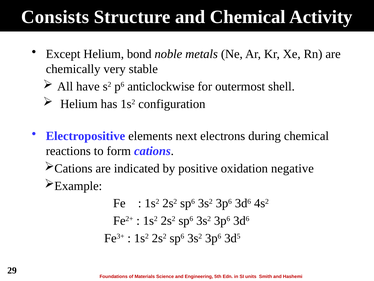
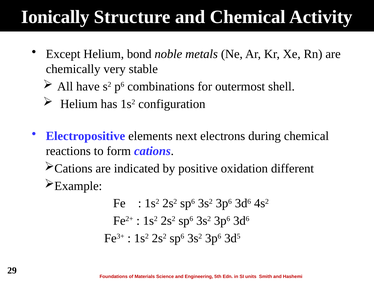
Consists: Consists -> Ionically (55, 17)
anticlockwise: anticlockwise -> combinations (161, 86)
negative: negative -> different (292, 168)
